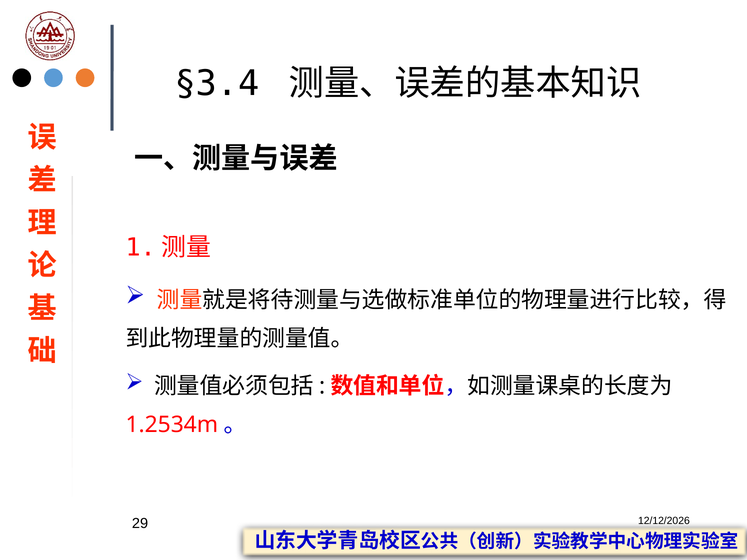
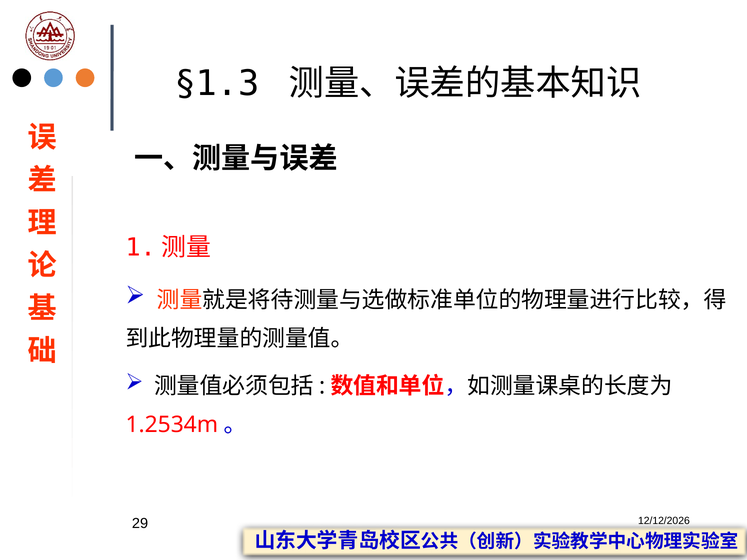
§3.4: §3.4 -> §1.3 (217, 84)
